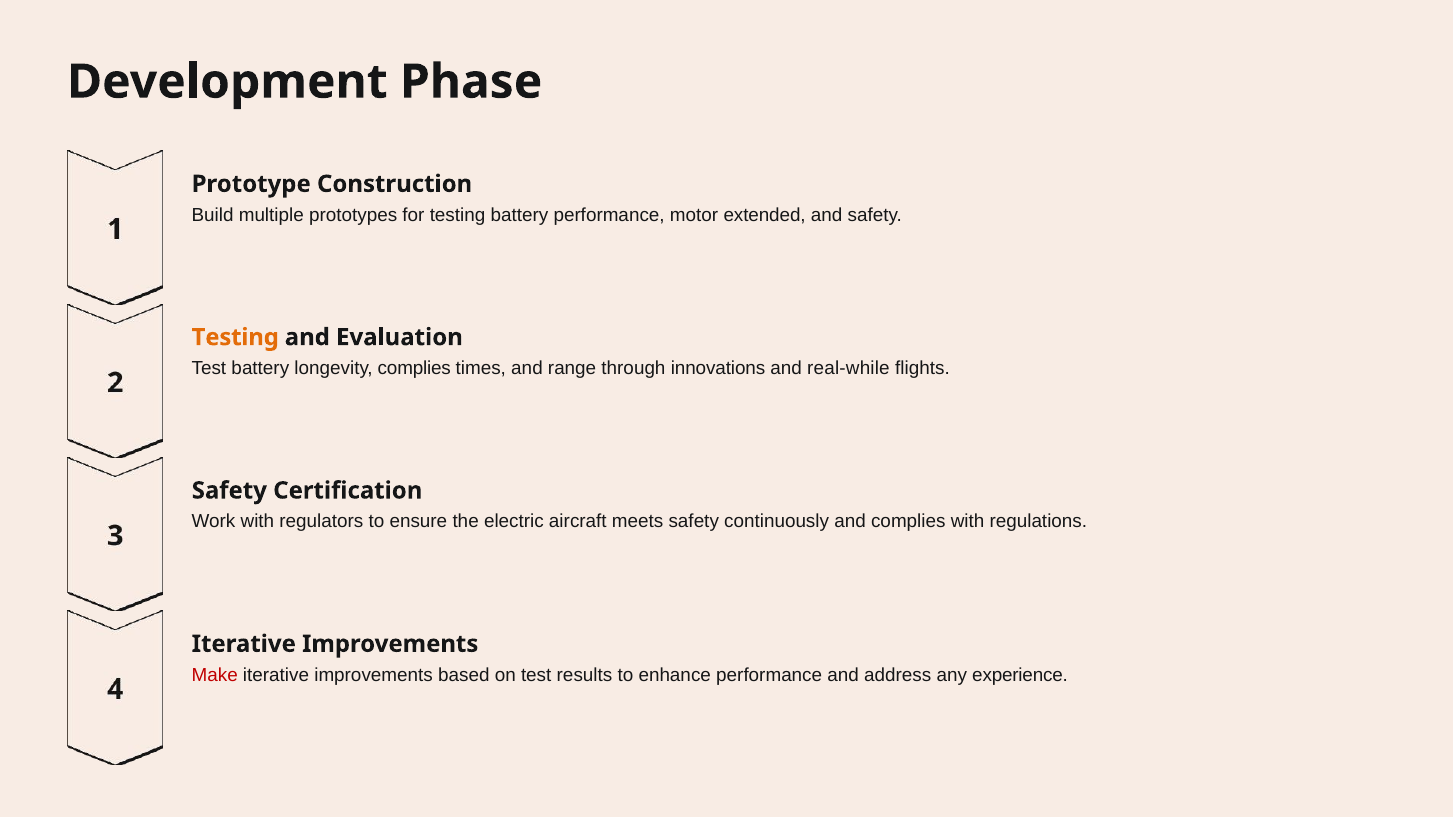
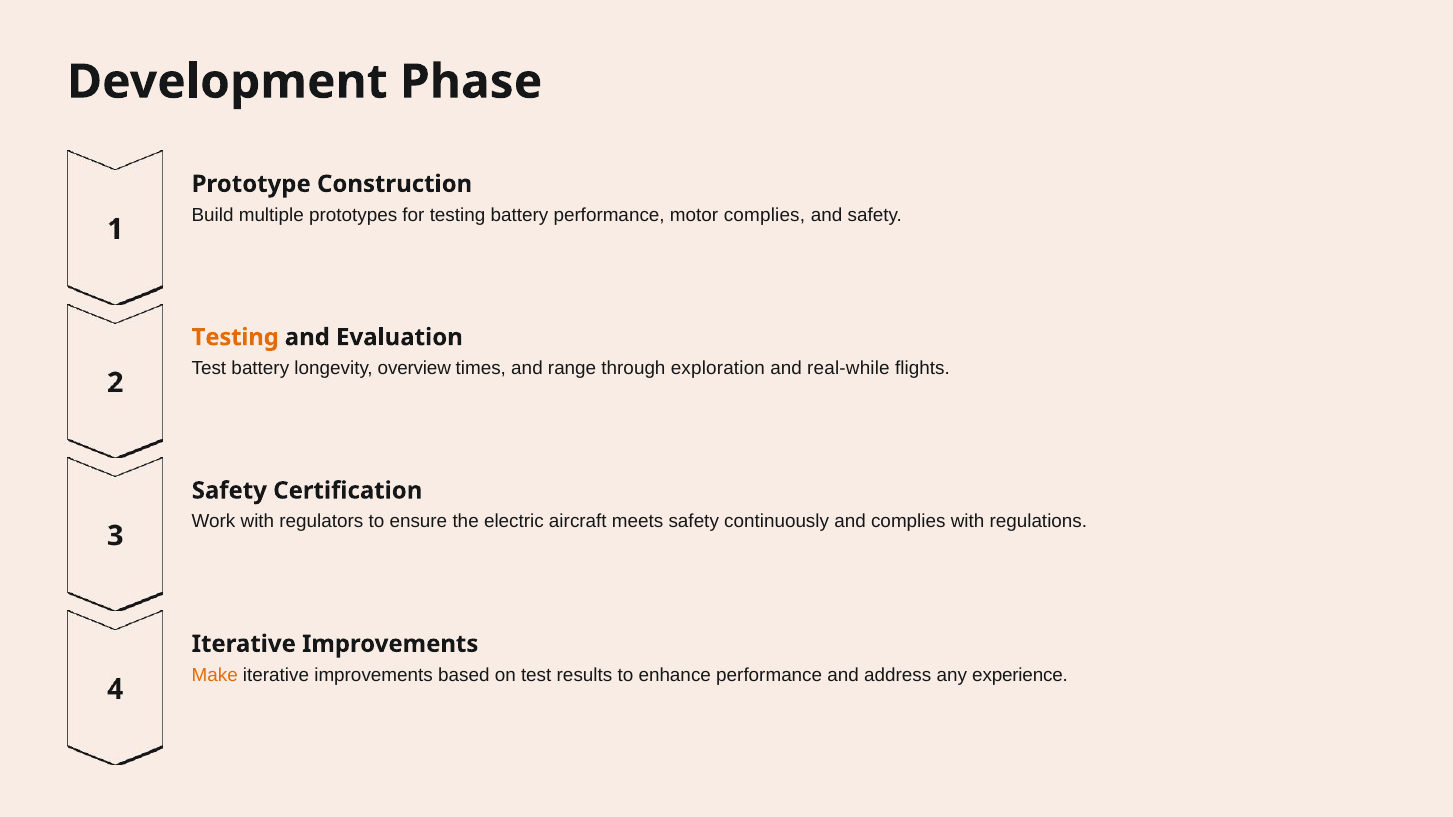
motor extended: extended -> complies (764, 215)
longevity complies: complies -> overview (414, 369)
innovations: innovations -> exploration (718, 369)
Make colour: red -> orange (215, 675)
